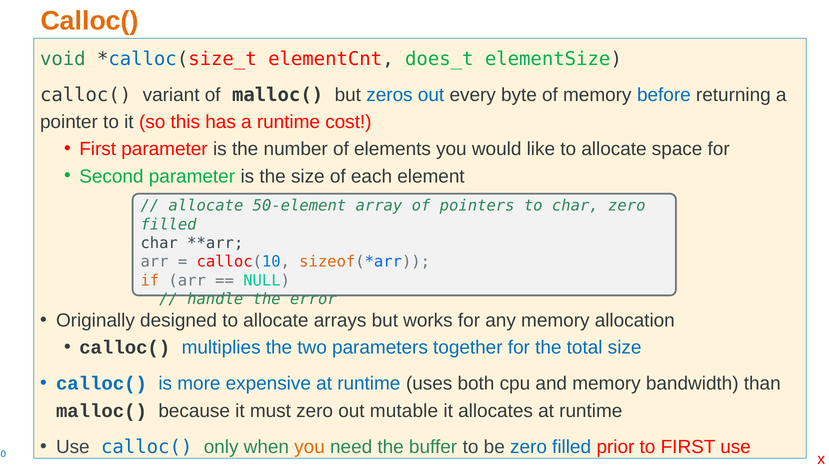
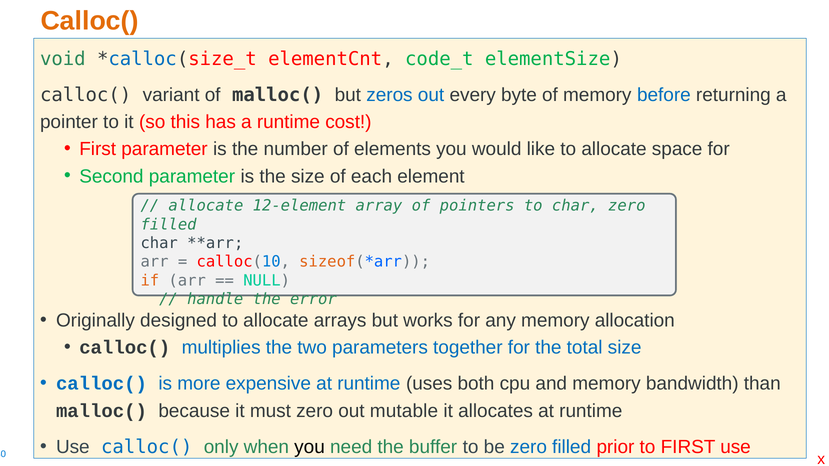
does_t: does_t -> code_t (439, 59)
50-element: 50-element -> 12-element (299, 206)
you colour: orange -> black (310, 447)
